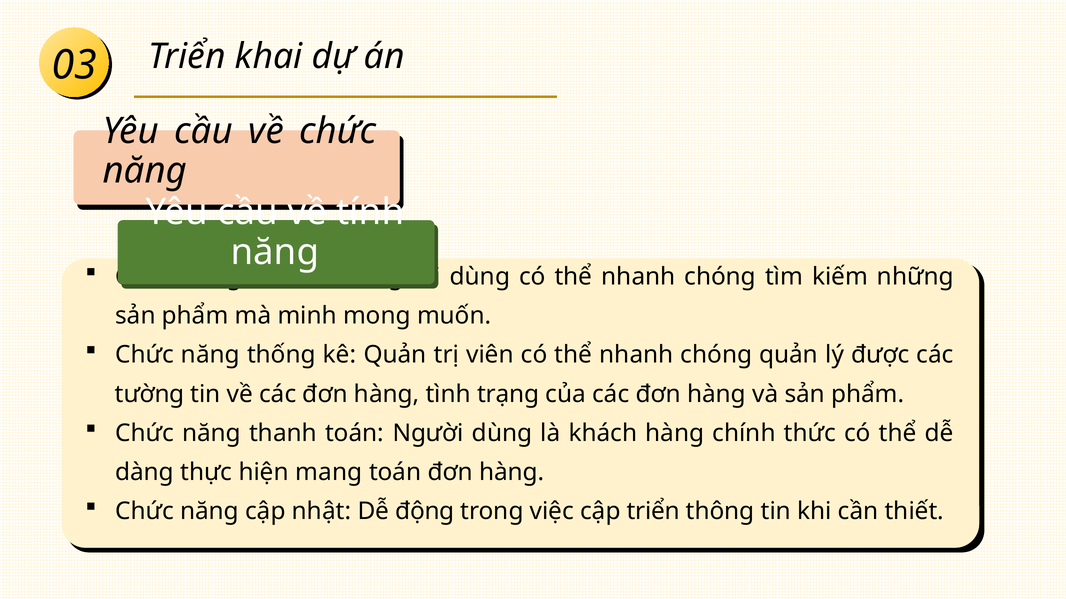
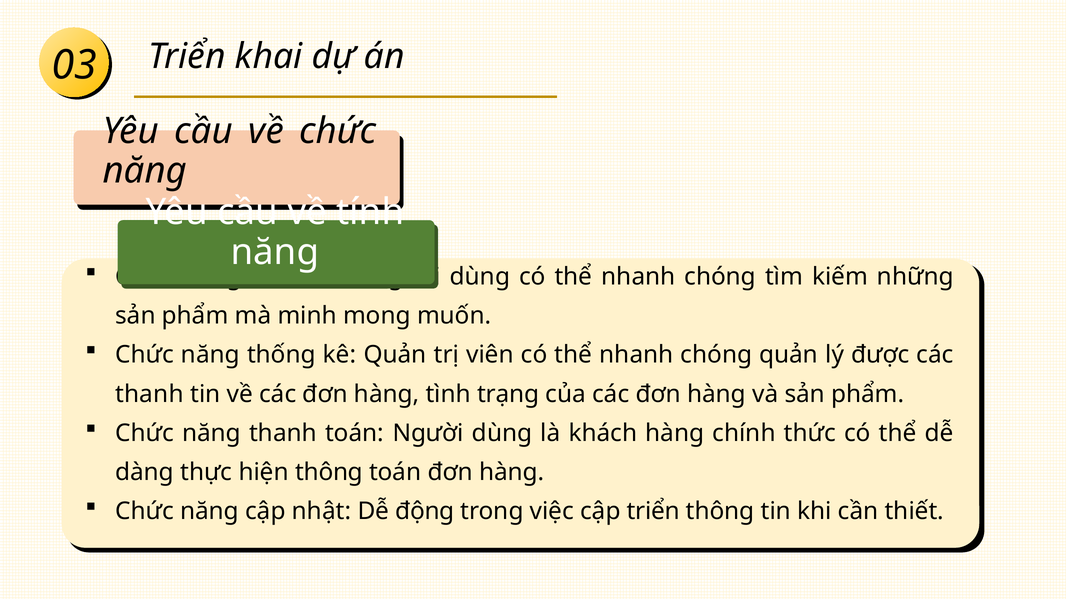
tường: tường -> thanh (149, 394)
hiện mang: mang -> thông (329, 473)
